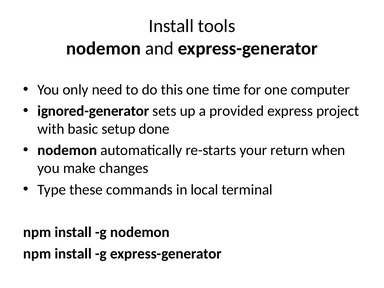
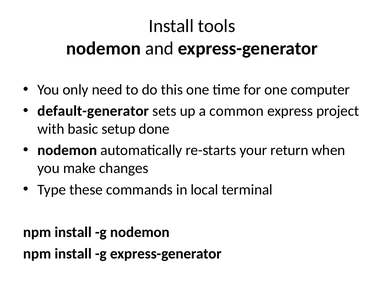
ignored-generator: ignored-generator -> default-generator (93, 111)
provided: provided -> common (237, 111)
